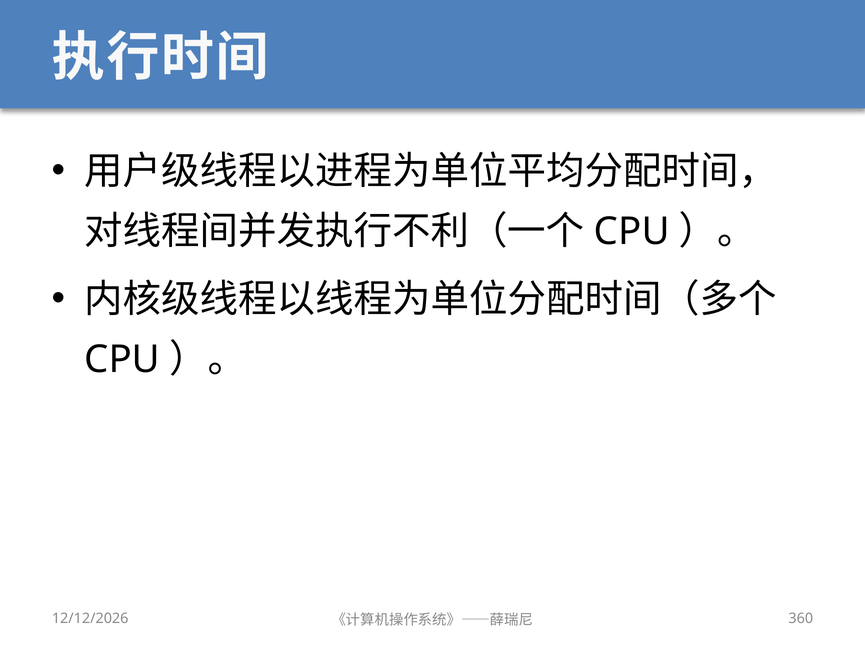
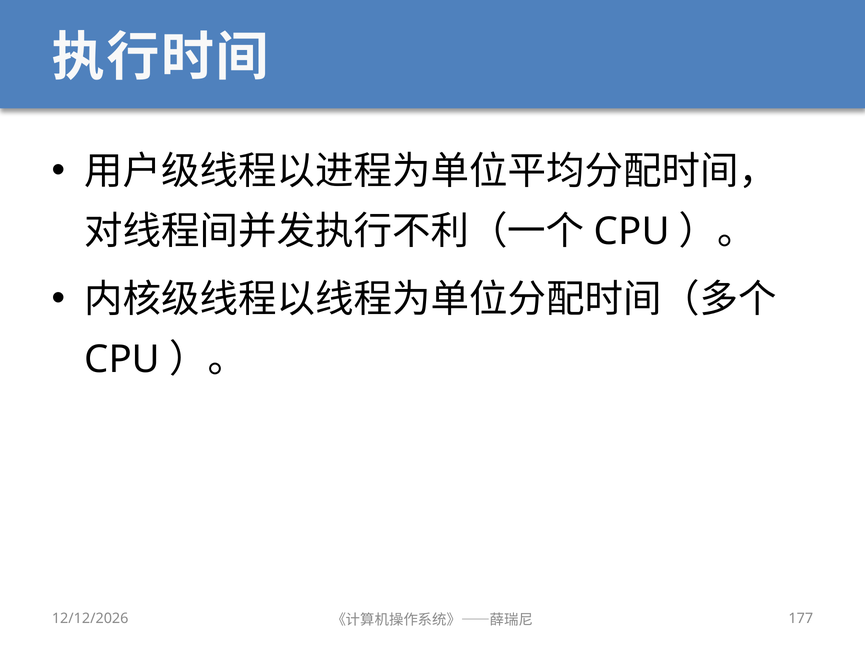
360: 360 -> 177 (801, 618)
